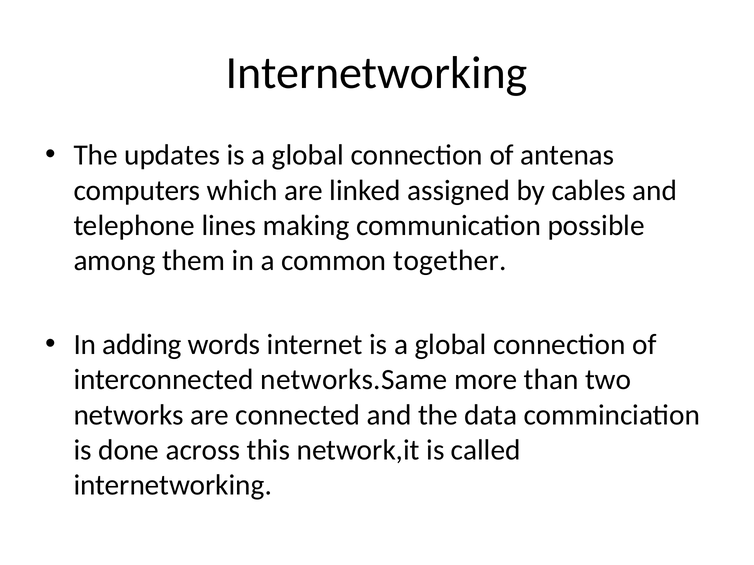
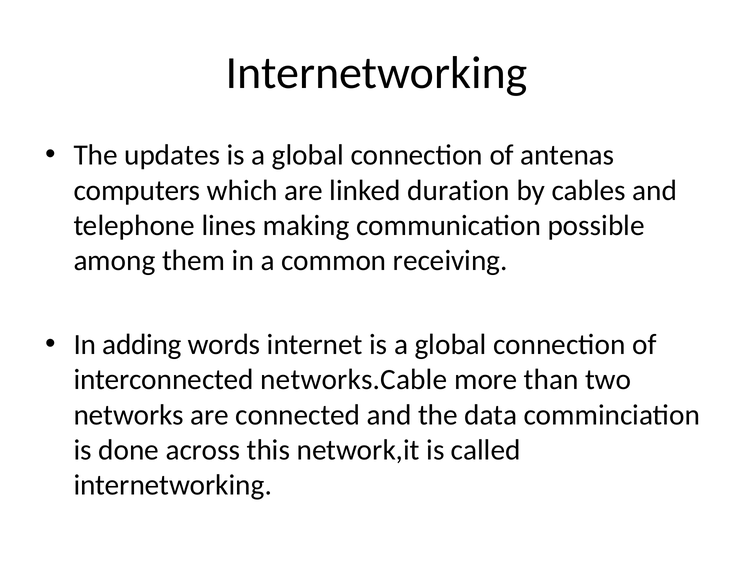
assigned: assigned -> duration (458, 191)
together: together -> receiving (450, 261)
networks.Same: networks.Same -> networks.Cable (354, 380)
